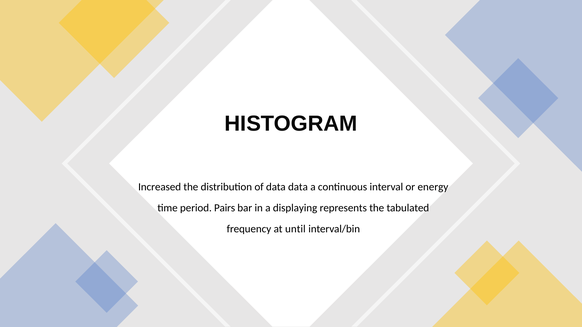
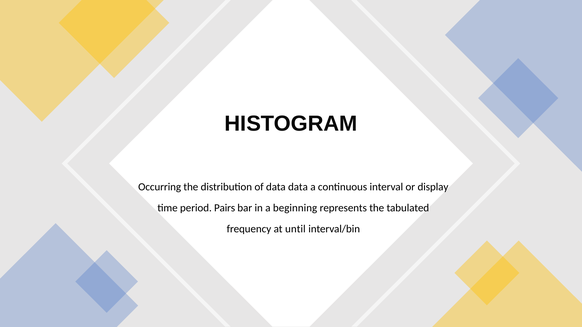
Increased: Increased -> Occurring (160, 187)
energy: energy -> display (433, 187)
displaying: displaying -> beginning (295, 208)
